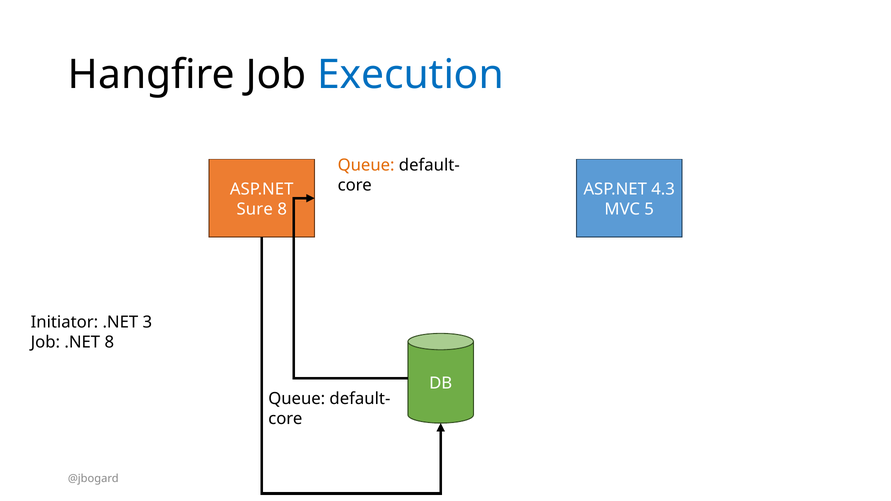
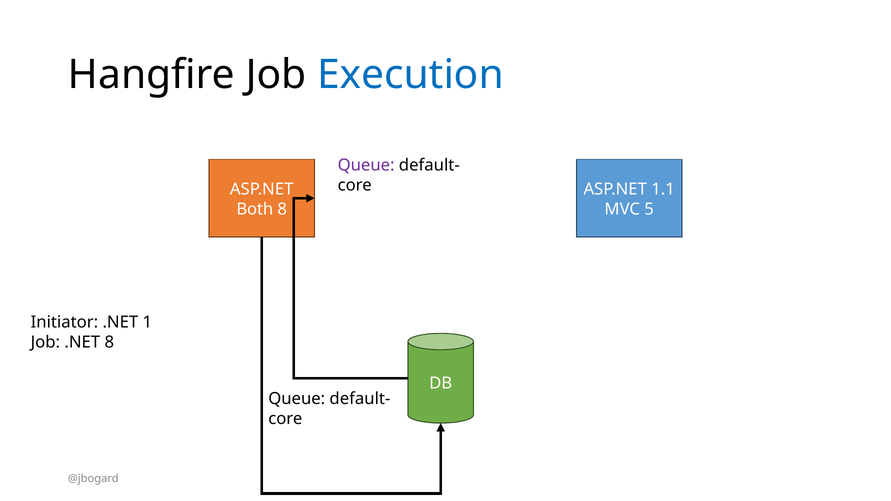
Queue colour: orange -> purple (366, 165)
4.3: 4.3 -> 1.1 (663, 189)
Sure: Sure -> Both (255, 209)
3: 3 -> 1 (147, 322)
